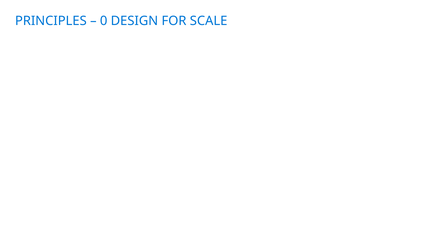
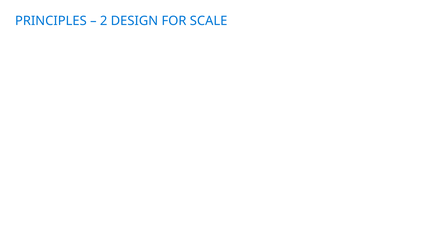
0: 0 -> 2 (104, 21)
